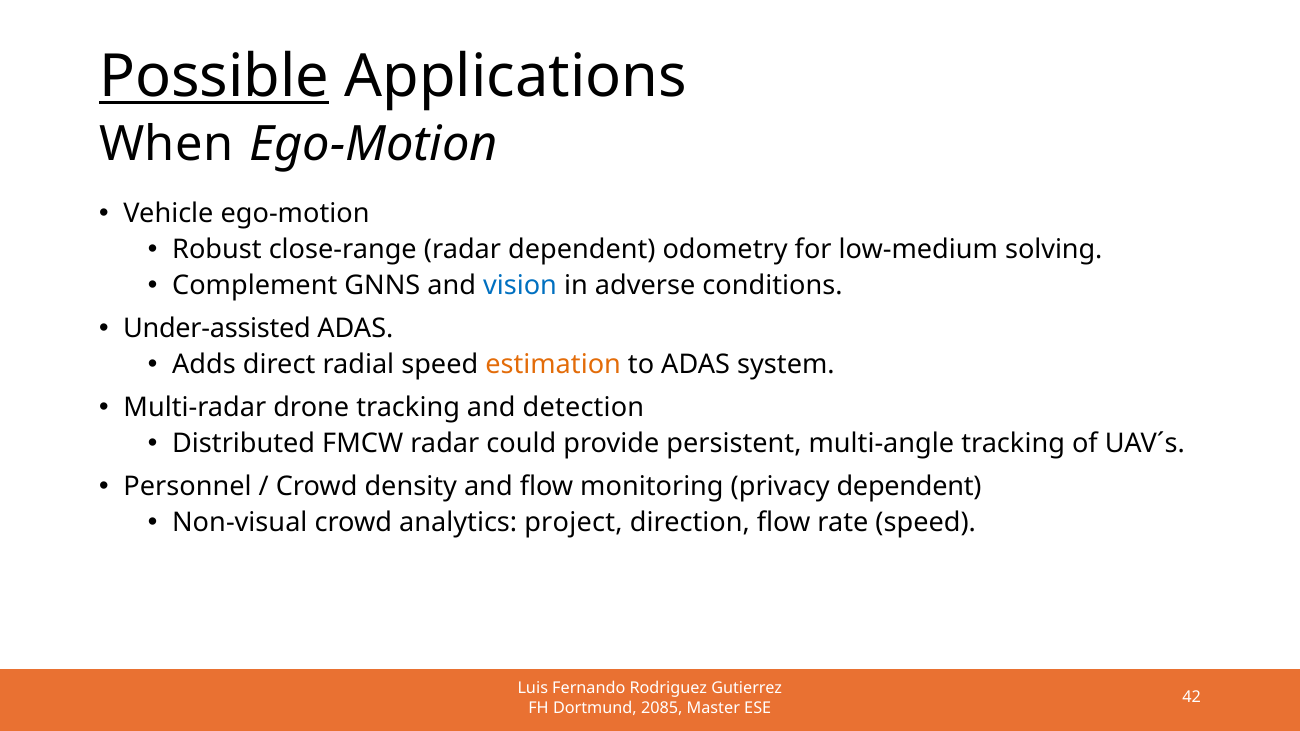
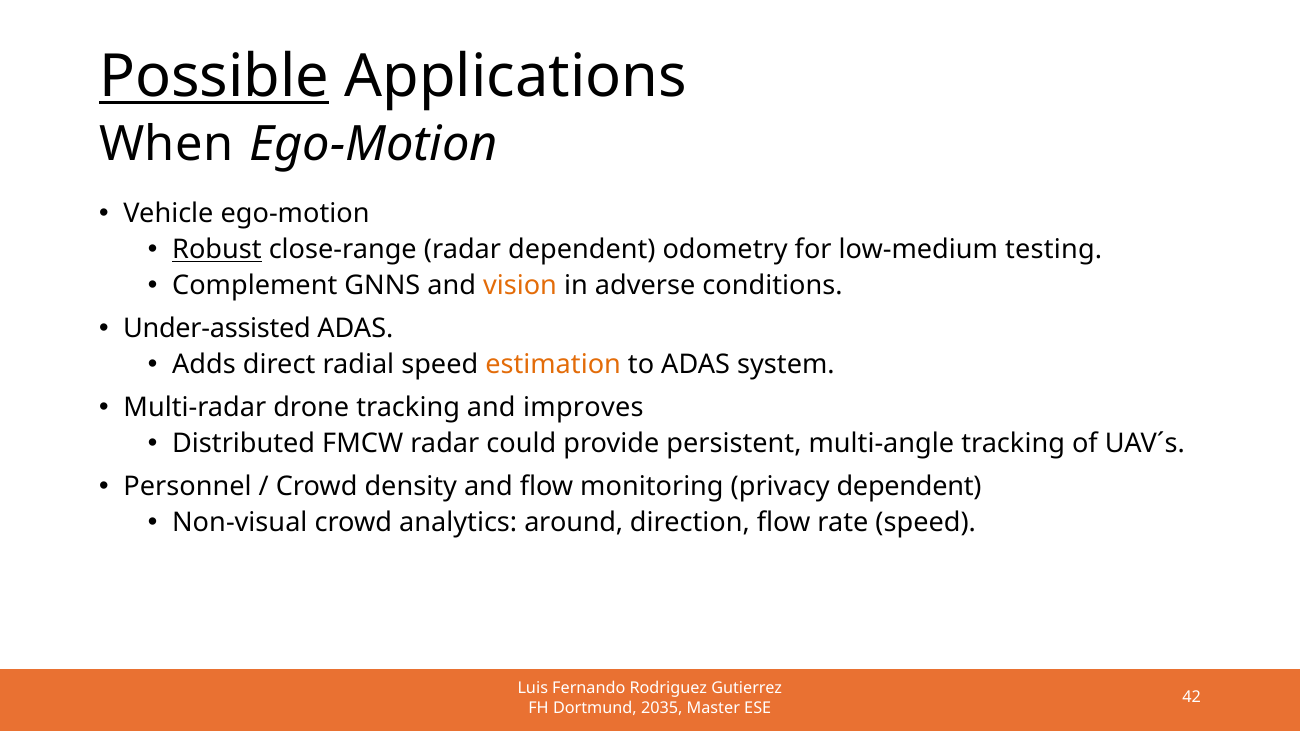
Robust underline: none -> present (217, 250)
solving: solving -> testing (1054, 250)
vision colour: blue -> orange (520, 286)
detection: detection -> improves (583, 408)
project: project -> around (574, 523)
2085: 2085 -> 2035 (662, 708)
